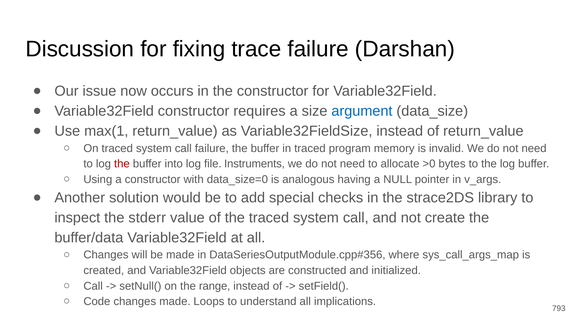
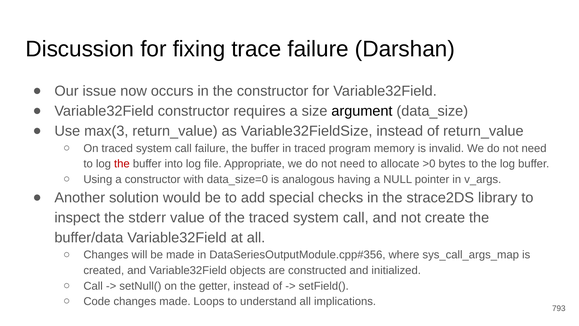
argument colour: blue -> black (362, 111)
max(1: max(1 -> max(3 (106, 131)
Instruments: Instruments -> Appropriate (254, 164)
range: range -> getter (215, 286)
